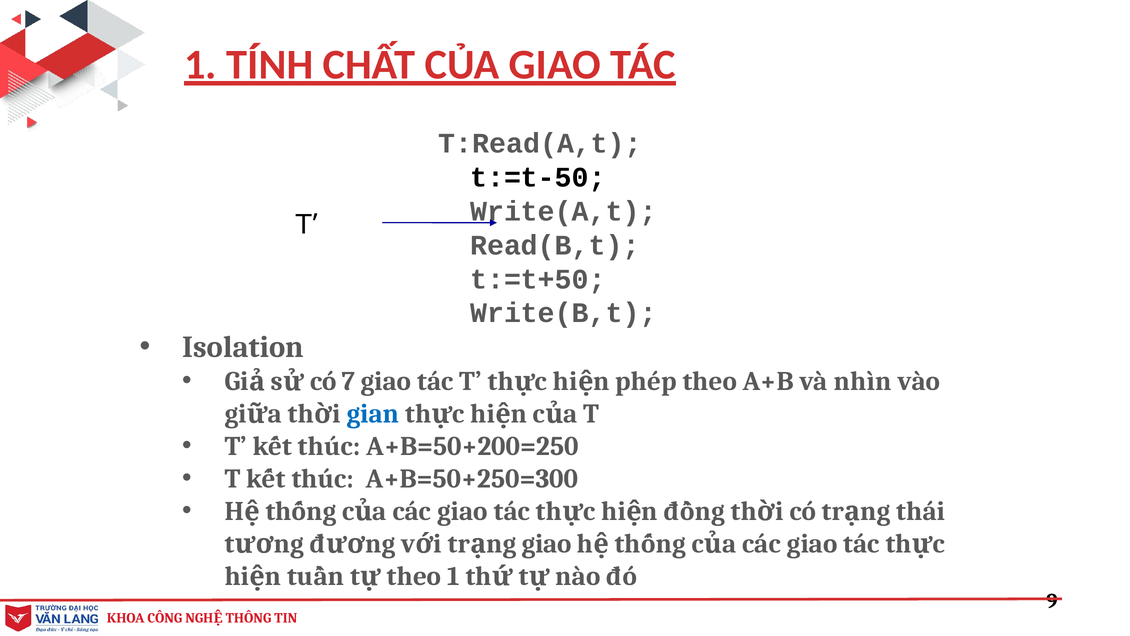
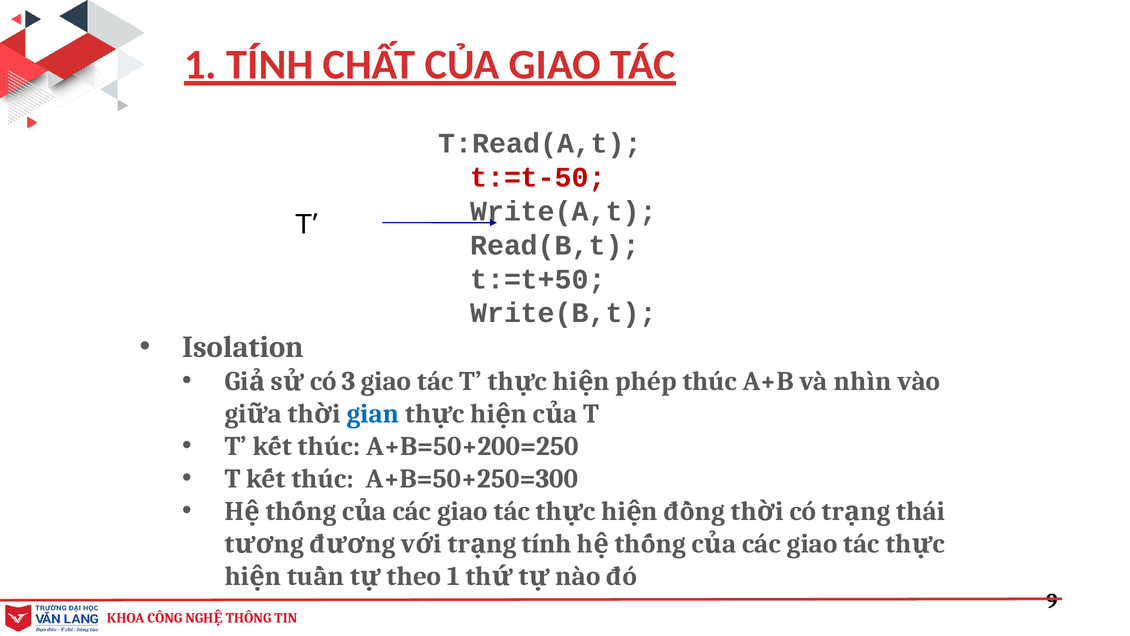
t:=t-50 colour: black -> red (538, 177)
7: 7 -> 3 (349, 381)
phép theo: theo -> thúc (710, 381)
giao: giao -> tính (547, 544)
